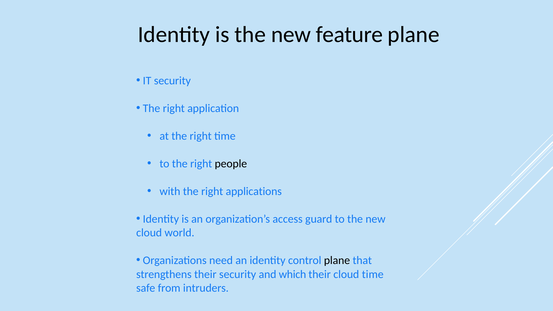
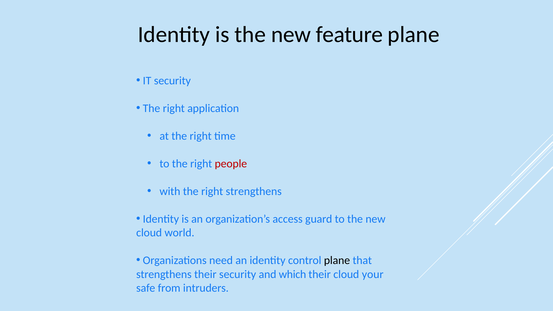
people colour: black -> red (231, 164)
right applications: applications -> strengthens (254, 191)
cloud time: time -> your (373, 274)
